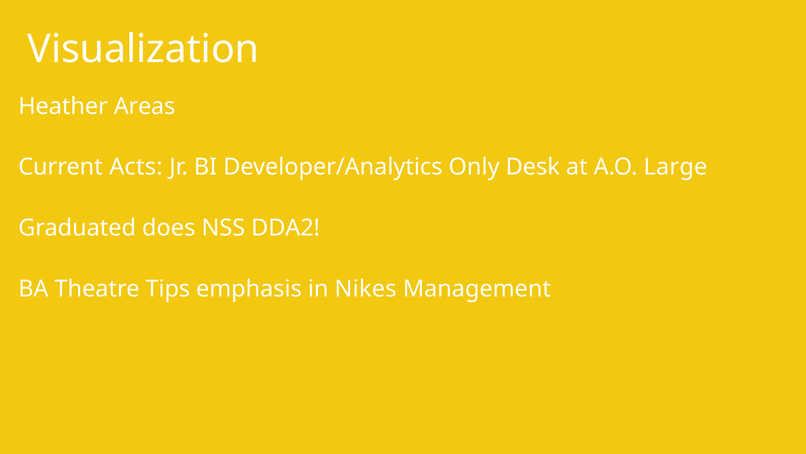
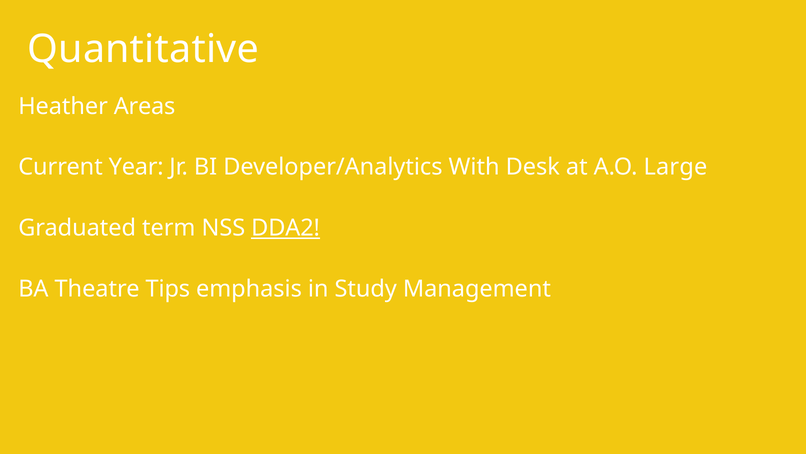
Visualization: Visualization -> Quantitative (143, 49)
Acts: Acts -> Year (136, 167)
Only: Only -> With (474, 167)
does: does -> term (169, 228)
DDA2 underline: none -> present (286, 228)
Nikes: Nikes -> Study (366, 288)
